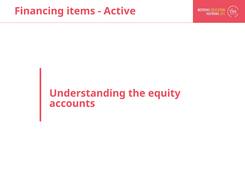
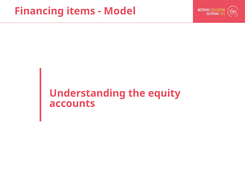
Active: Active -> Model (120, 11)
